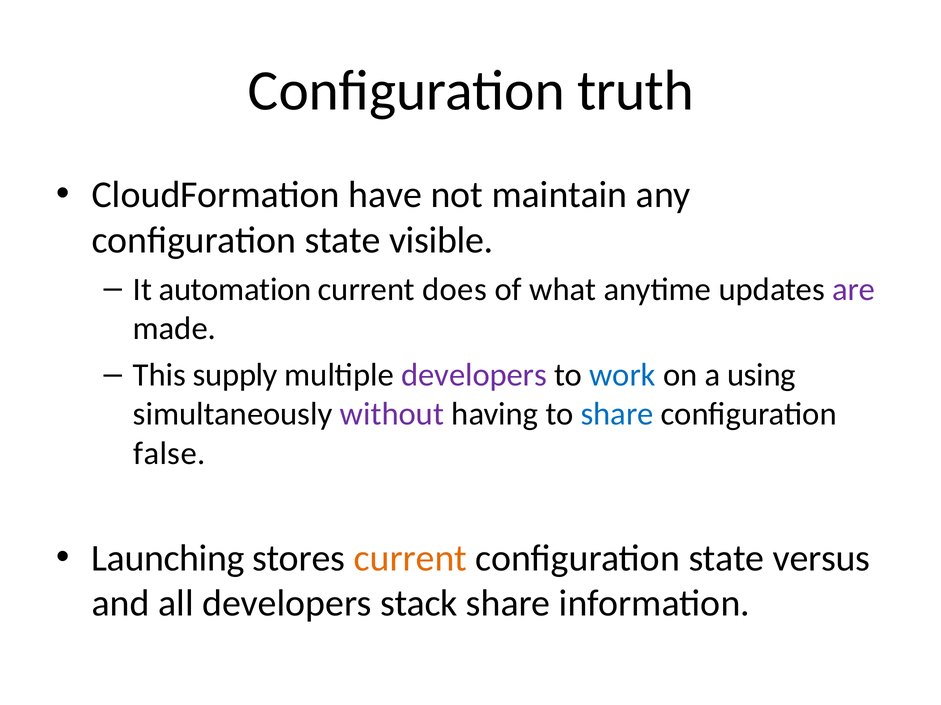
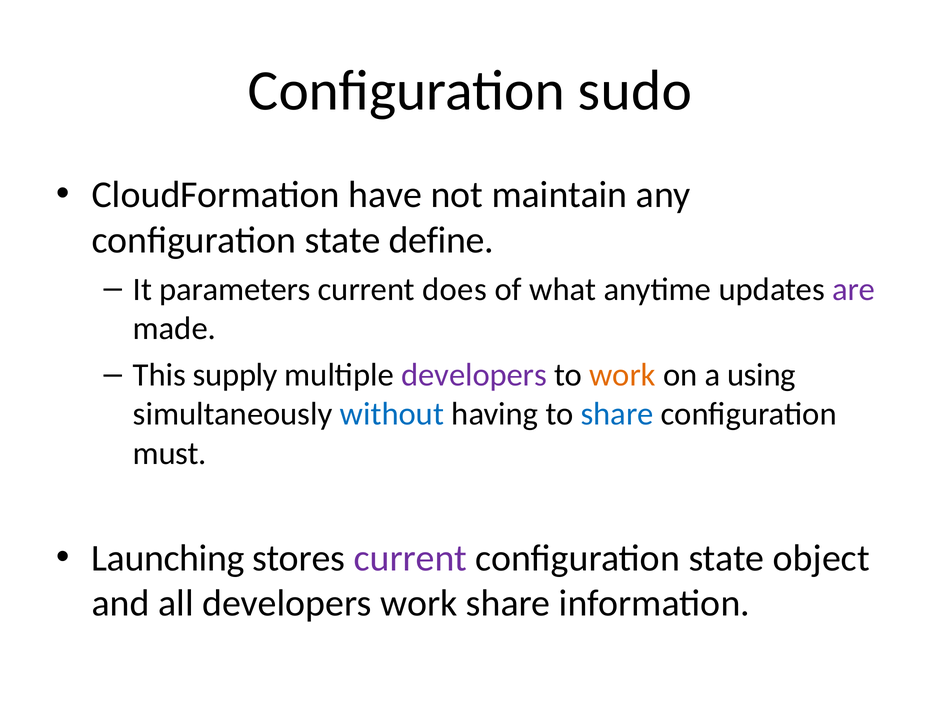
truth: truth -> sudo (635, 91)
visible: visible -> define (441, 240)
automation: automation -> parameters (235, 290)
work colour: blue -> orange (623, 375)
without colour: purple -> blue (392, 415)
false: false -> must (170, 454)
current colour: orange -> purple (410, 559)
versus: versus -> object (821, 559)
developers stack: stack -> work (419, 604)
